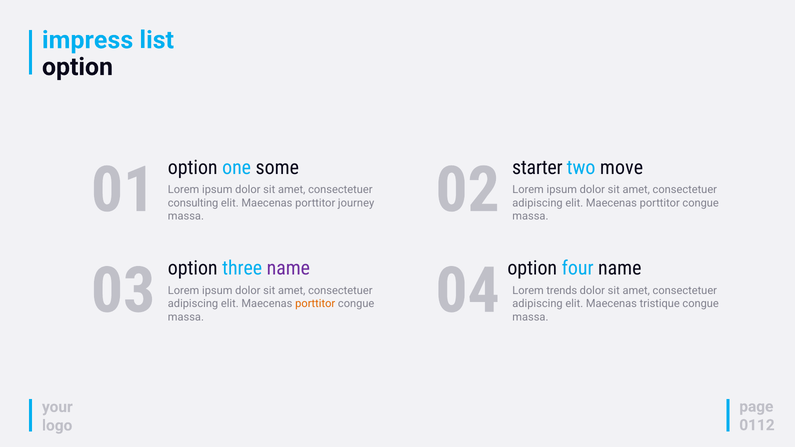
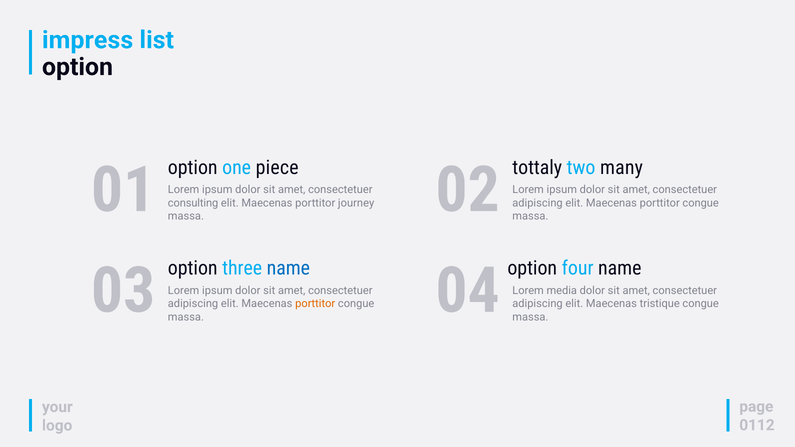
some: some -> piece (277, 168)
starter: starter -> tottaly (537, 168)
move: move -> many (622, 168)
name colour: purple -> blue (288, 268)
trends: trends -> media (562, 291)
